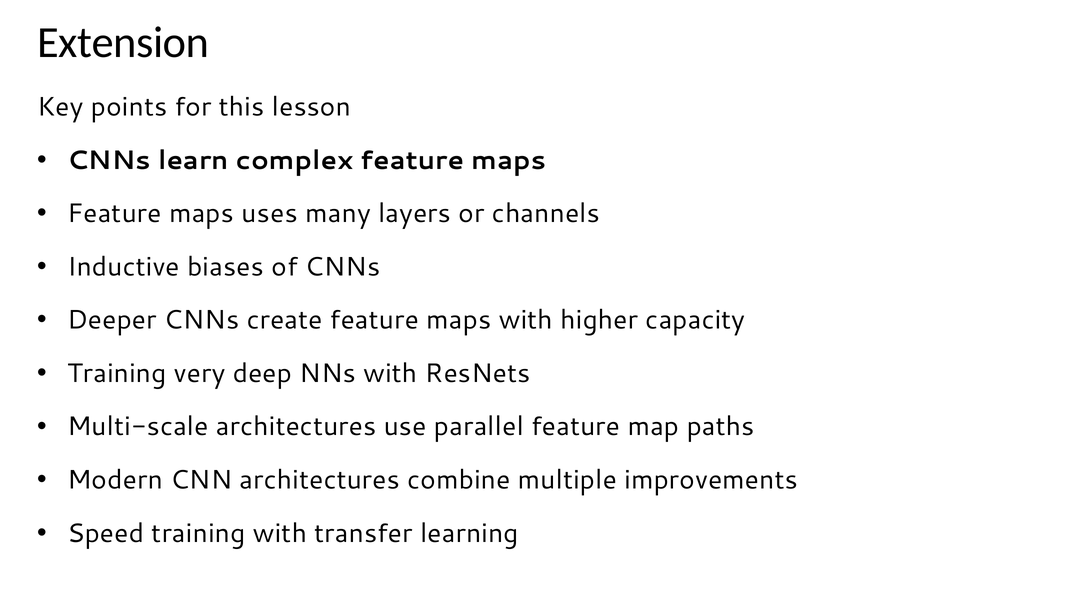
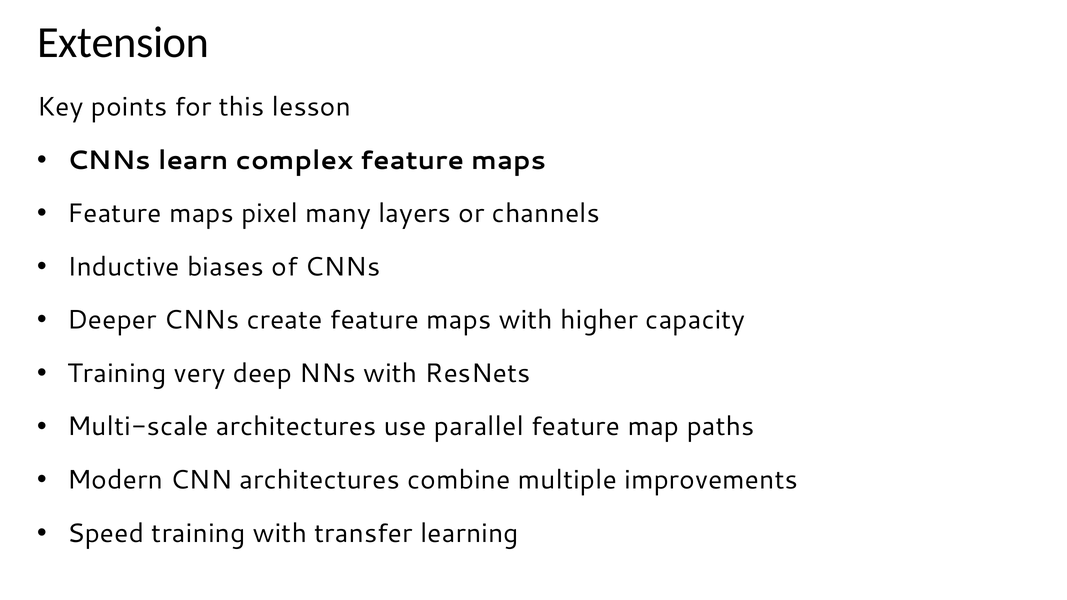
uses: uses -> pixel (270, 214)
